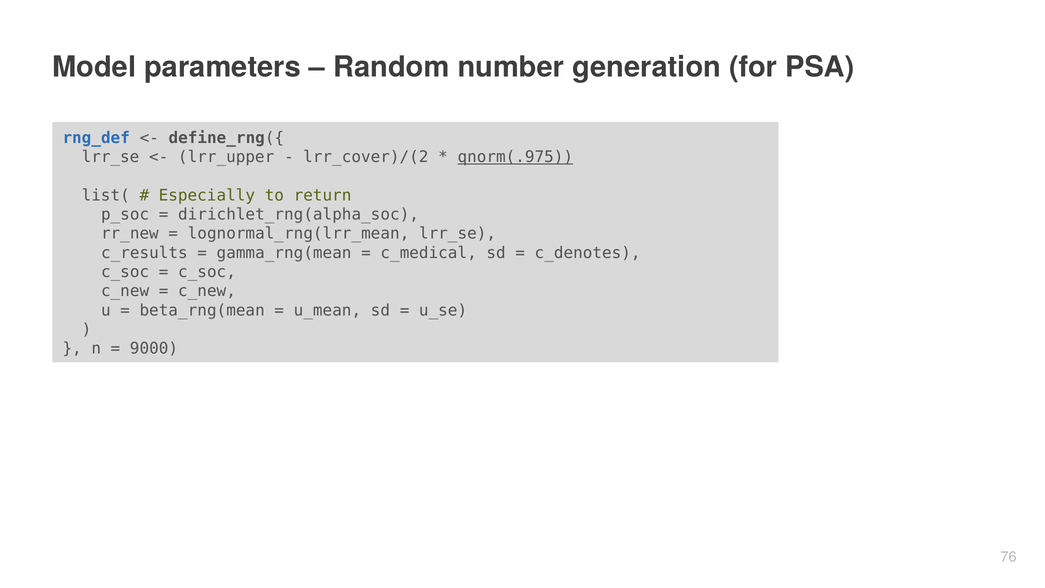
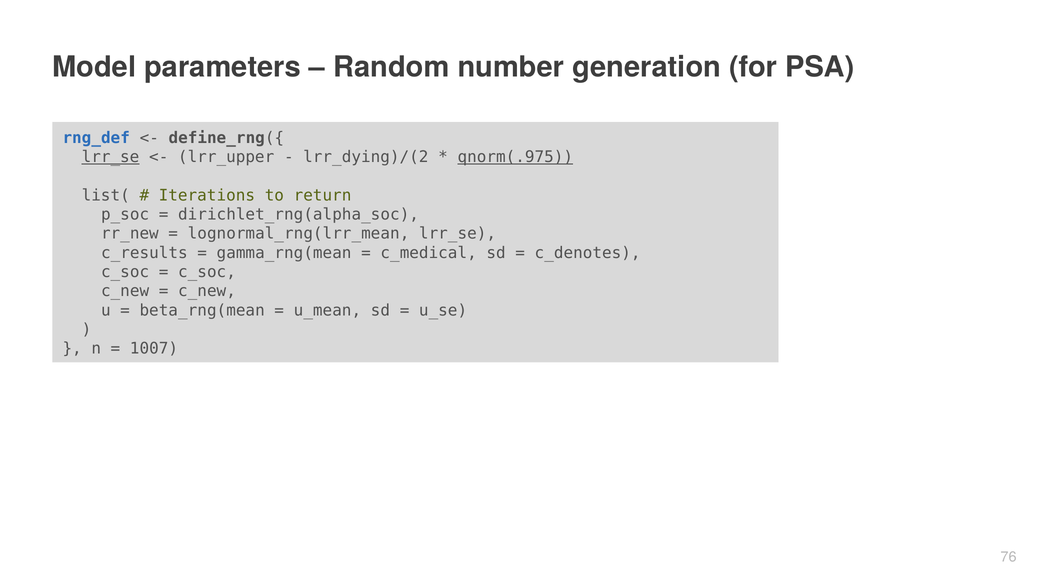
lrr_se underline: none -> present (111, 157)
lrr_cover)/(2: lrr_cover)/(2 -> lrr_dying)/(2 (366, 157)
Especially: Especially -> Iterations (207, 195)
9000: 9000 -> 1007 (154, 349)
